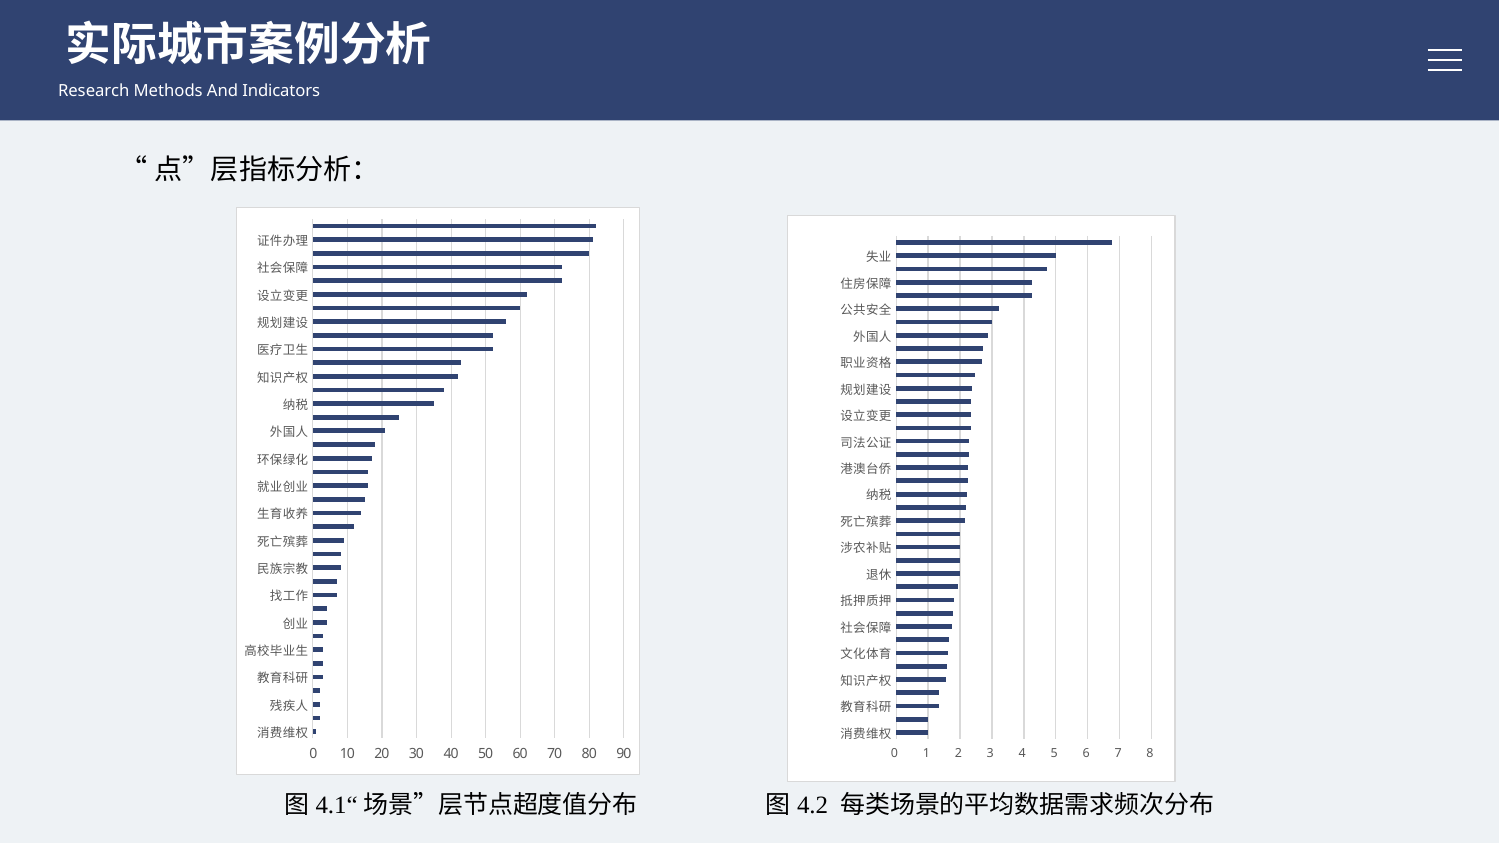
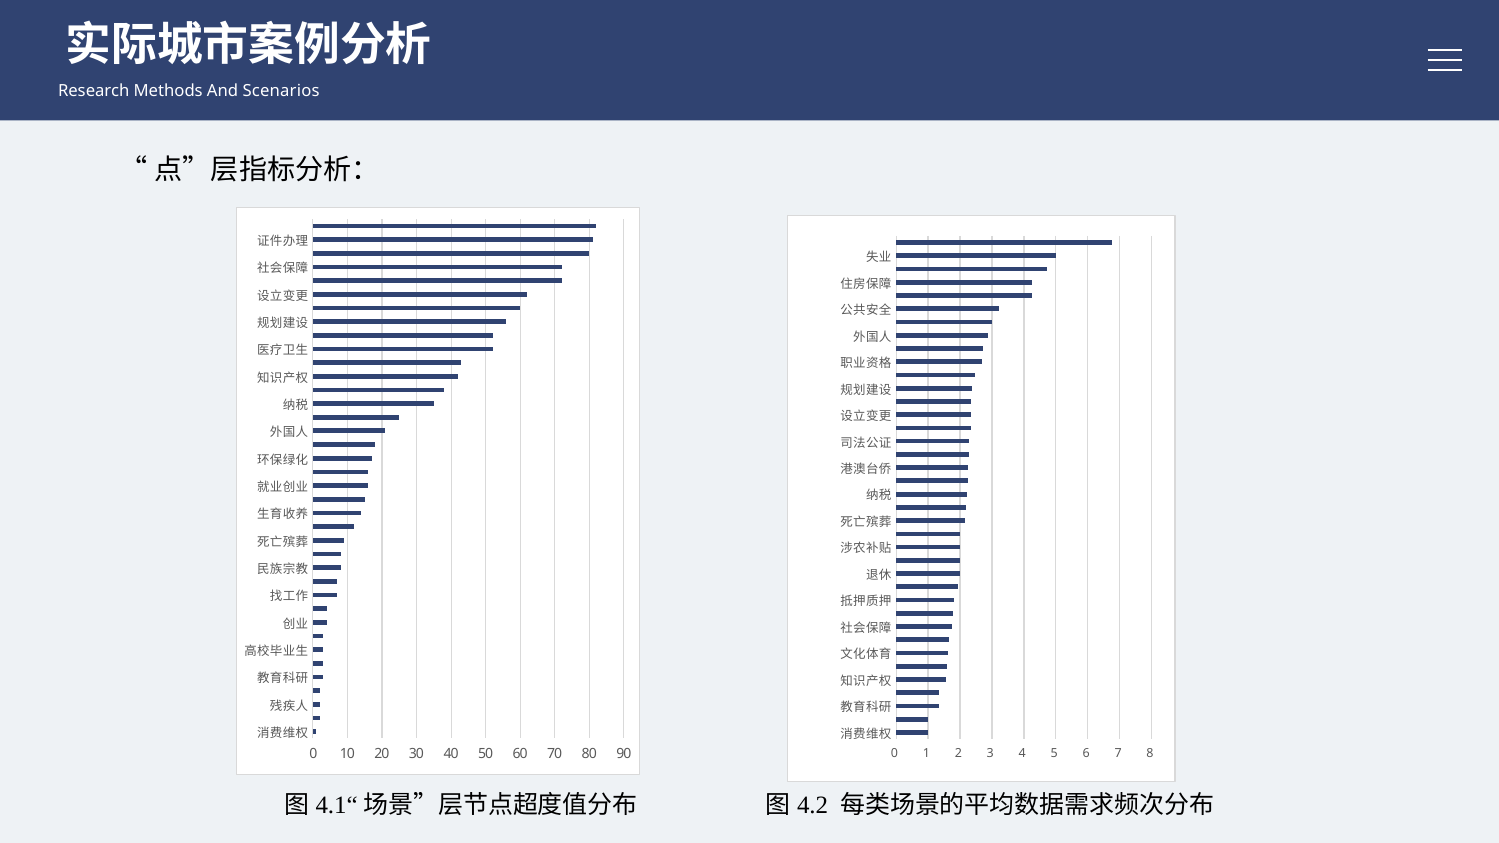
Indicators: Indicators -> Scenarios (281, 91)
